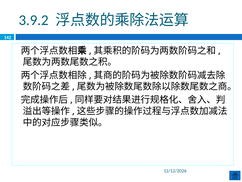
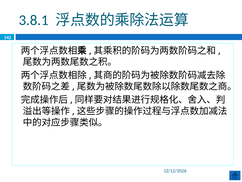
3.9.2: 3.9.2 -> 3.8.1 (34, 20)
